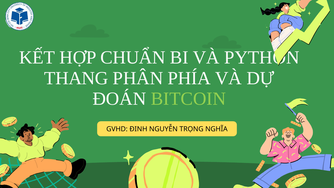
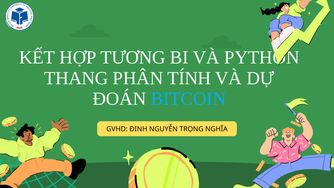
CHUẨN: CHUẨN -> TƯƠNG (133, 58)
PHÍA: PHÍA -> TÍNH (189, 78)
BITCOIN colour: light green -> light blue (188, 99)
